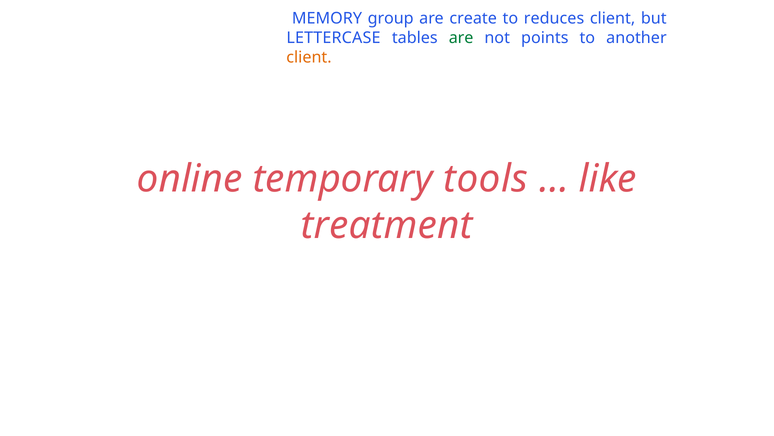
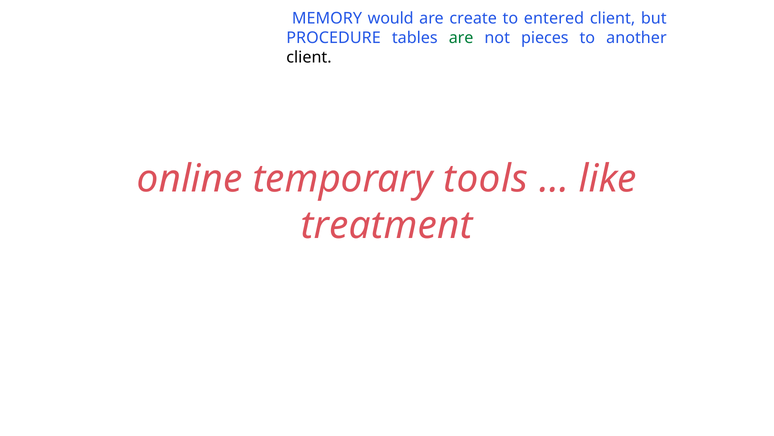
group: group -> would (391, 19)
reduces: reduces -> entered (554, 19)
LETTERCASE: LETTERCASE -> PROCEDURE (334, 38)
points: points -> pieces (545, 38)
client colour: orange -> black (309, 57)
